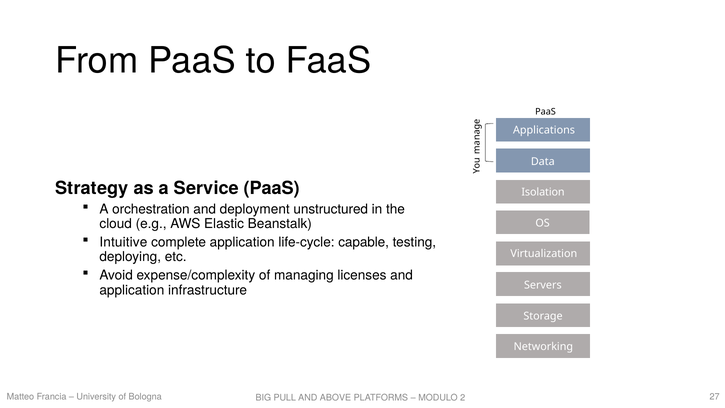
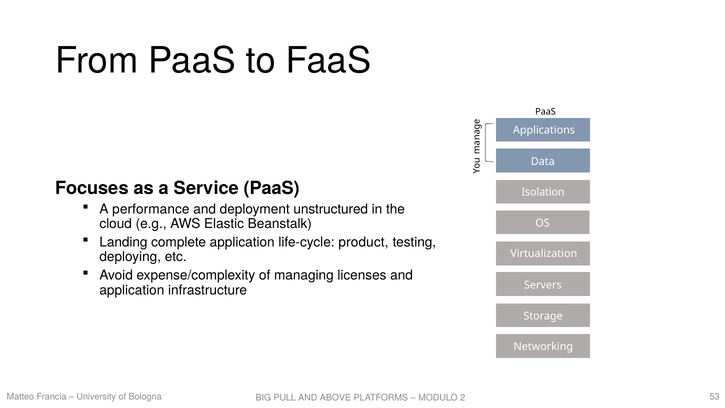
Strategy: Strategy -> Focuses (92, 188)
orchestration: orchestration -> performance (151, 209)
Intuitive: Intuitive -> Landing (123, 242)
capable: capable -> product (363, 242)
27: 27 -> 53 (715, 397)
